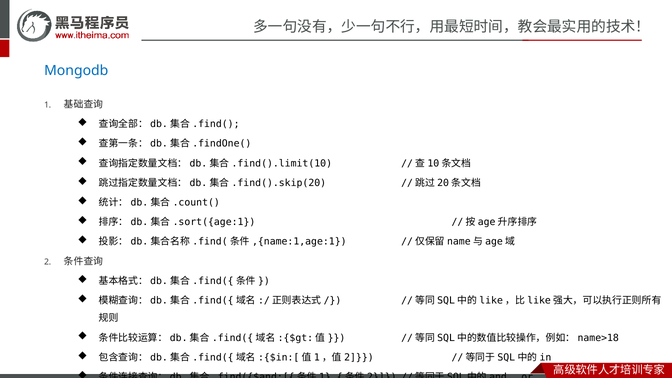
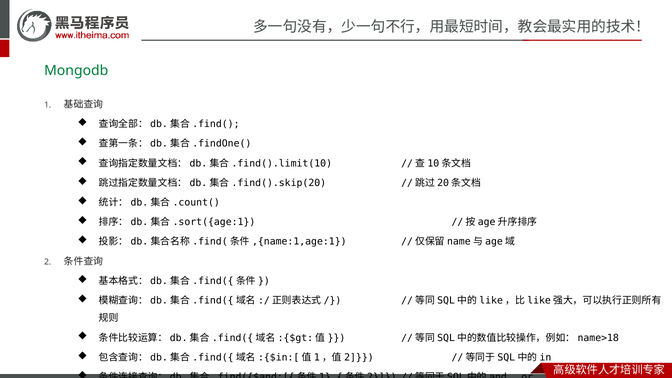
Mongodb colour: blue -> green (76, 70)
